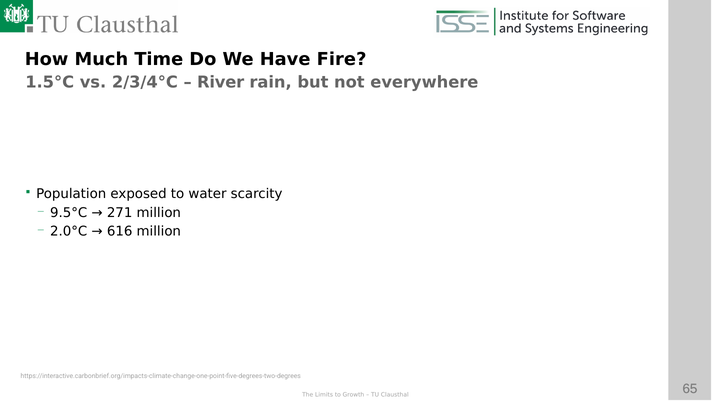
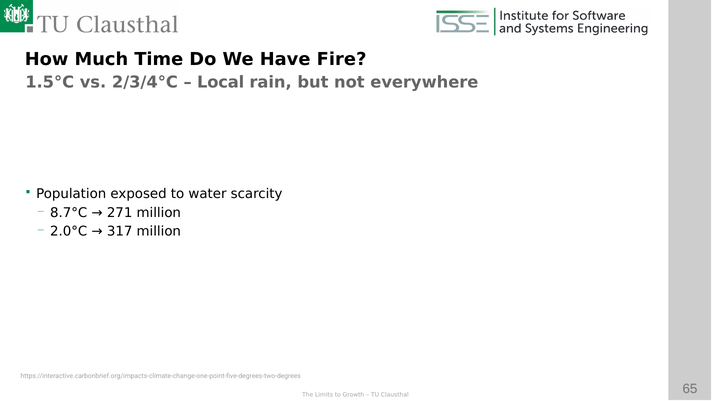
River: River -> Local (221, 82)
9.5°C: 9.5°C -> 8.7°C (69, 212)
616: 616 -> 317 (120, 231)
